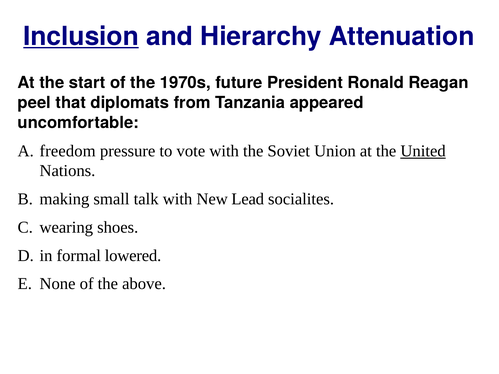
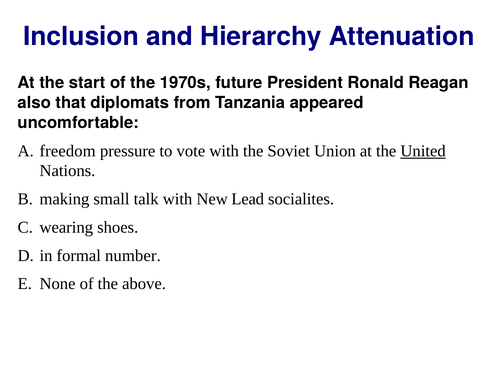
Inclusion underline: present -> none (81, 36)
peel: peel -> also (34, 103)
lowered: lowered -> number (133, 256)
